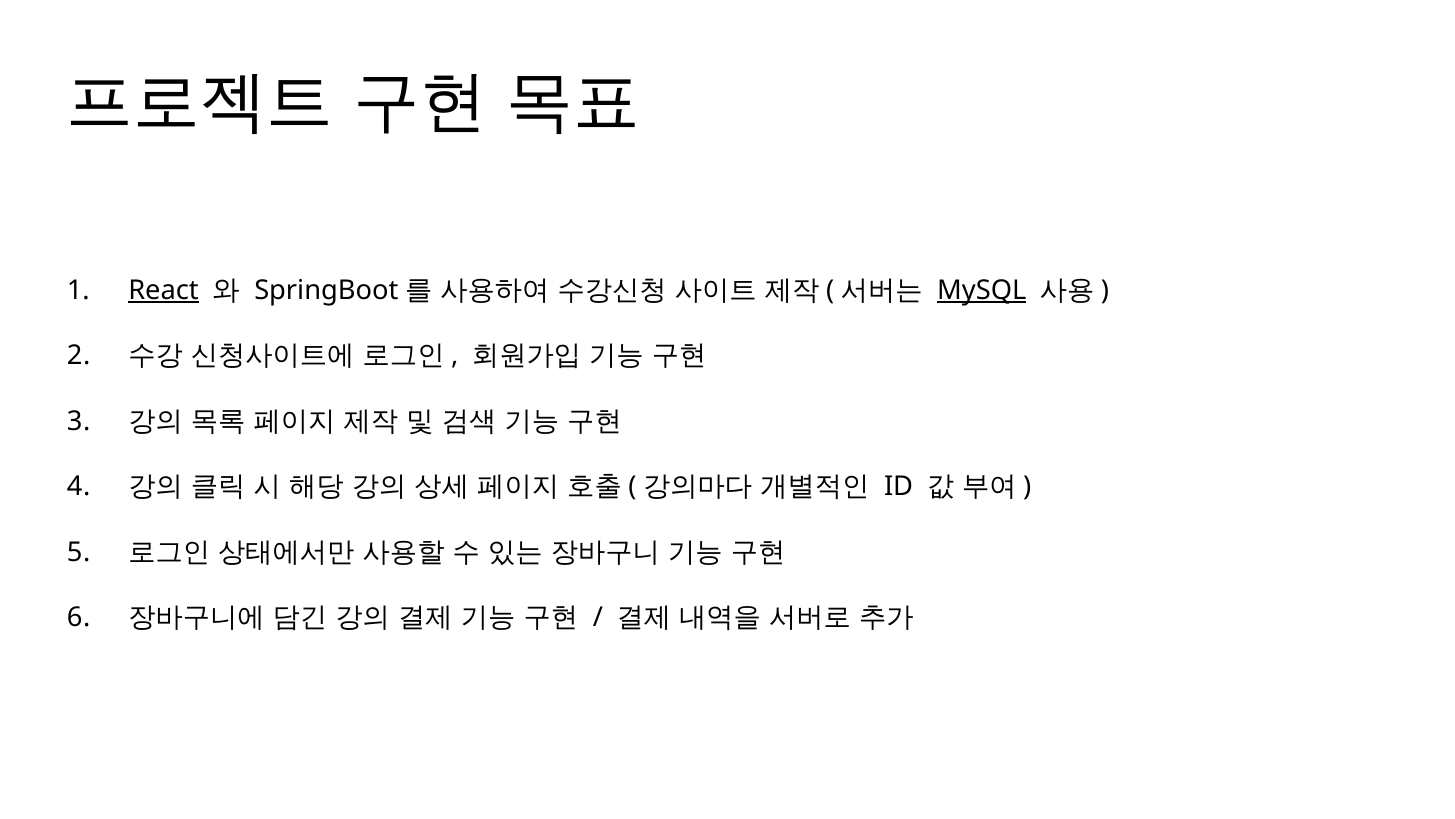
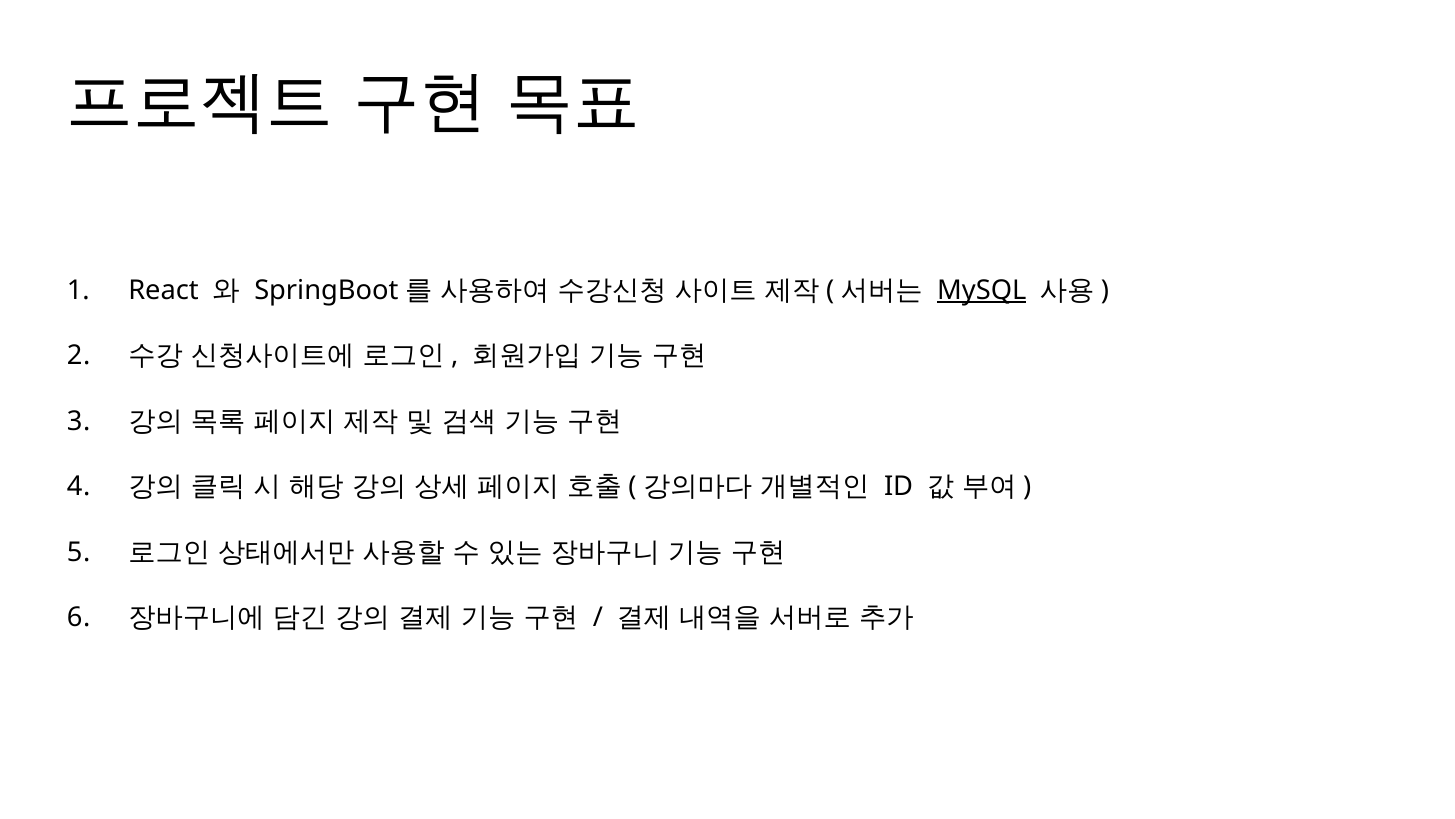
React underline: present -> none (164, 290)
